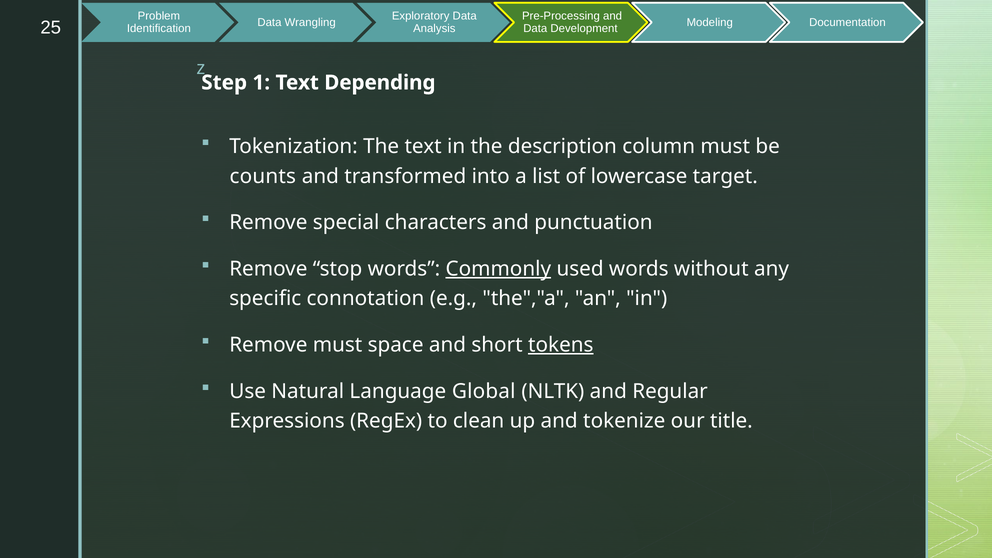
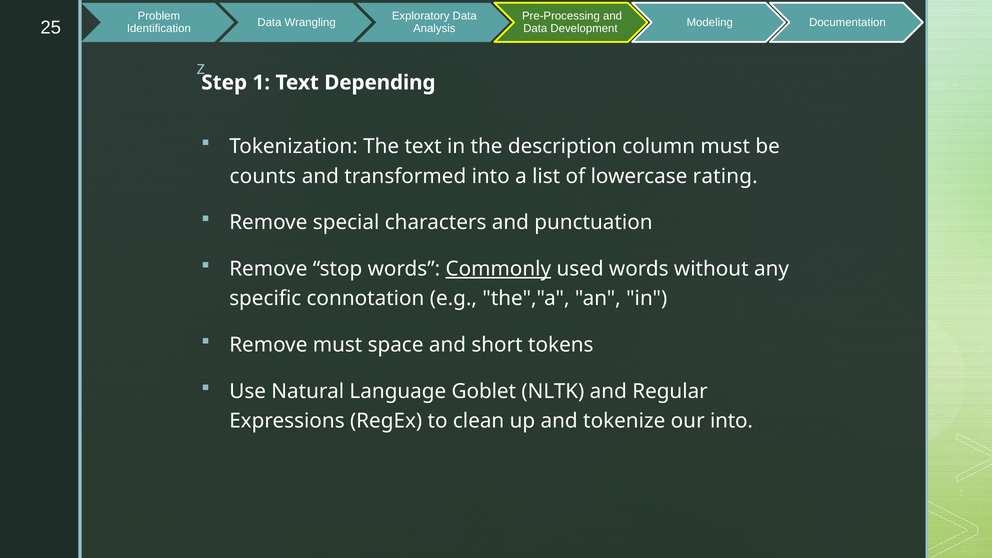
target: target -> rating (725, 176)
tokens underline: present -> none (561, 345)
Global: Global -> Goblet (484, 391)
our title: title -> into (731, 421)
